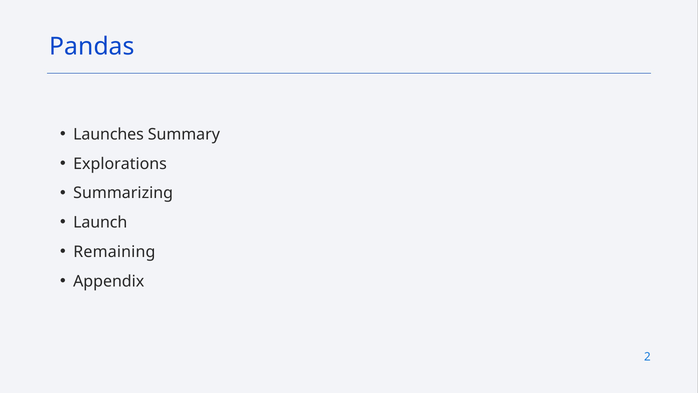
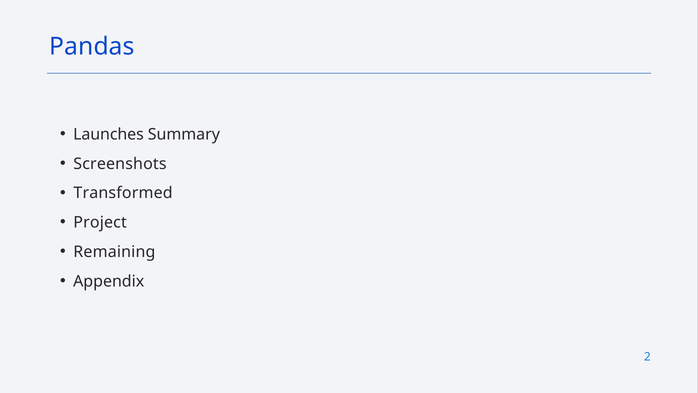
Explorations: Explorations -> Screenshots (120, 164)
Summarizing: Summarizing -> Transformed (123, 193)
Launch: Launch -> Project (100, 222)
